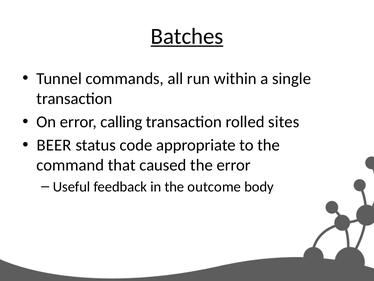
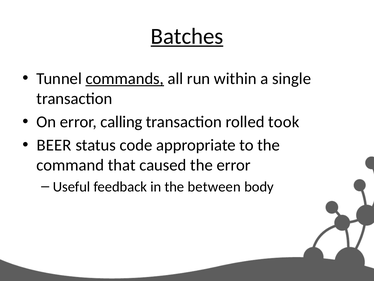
commands underline: none -> present (125, 78)
sites: sites -> took (284, 122)
outcome: outcome -> between (214, 186)
